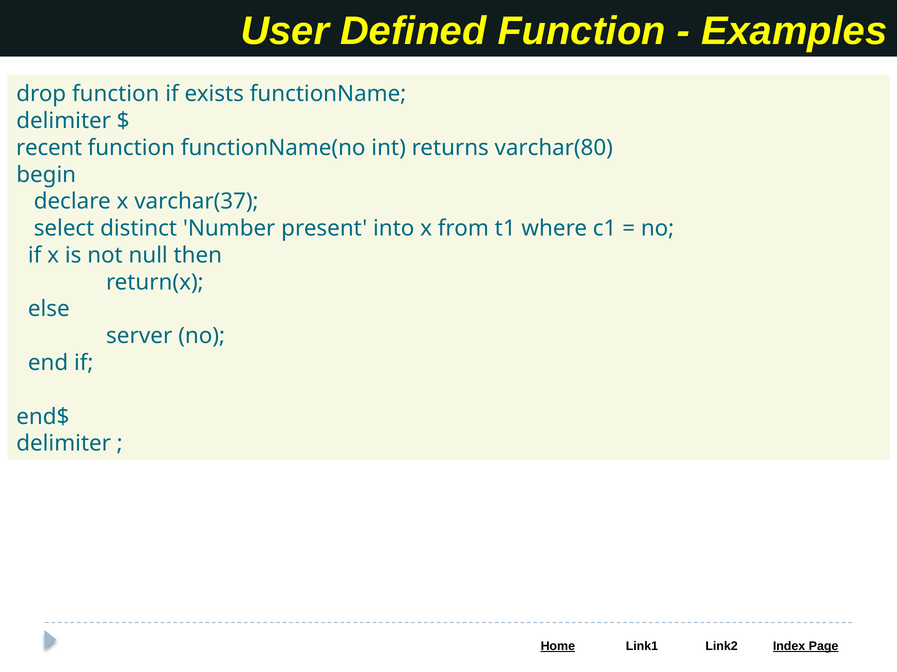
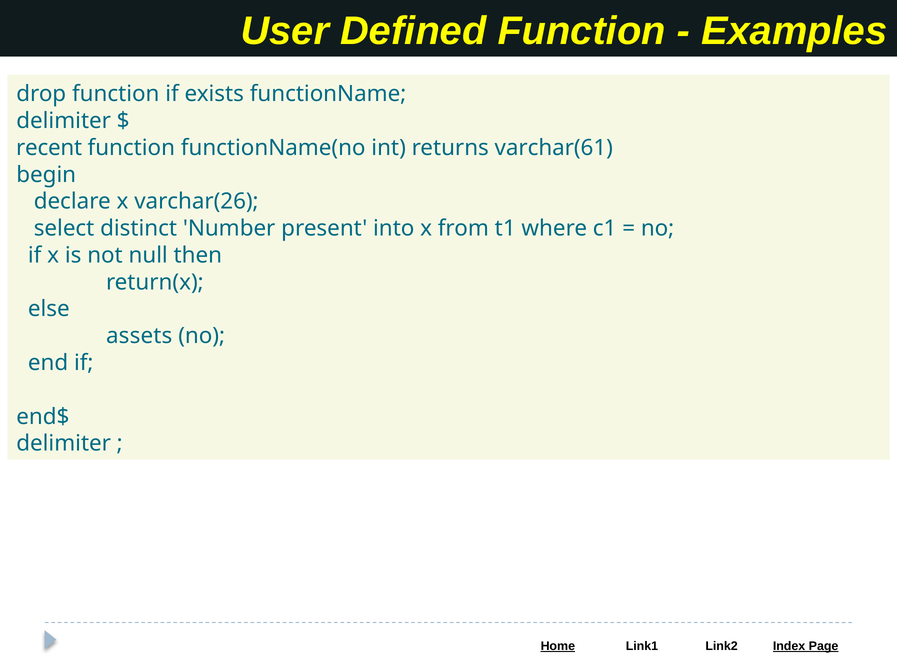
varchar(80: varchar(80 -> varchar(61 (554, 148)
varchar(37: varchar(37 -> varchar(26 (196, 202)
server: server -> assets (139, 336)
